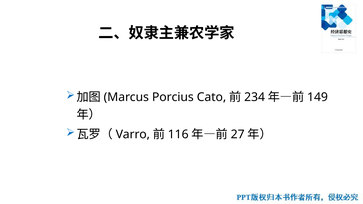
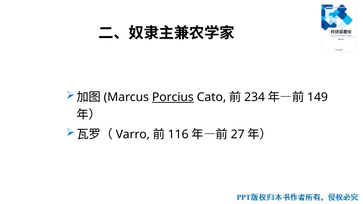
Porcius underline: none -> present (173, 97)
